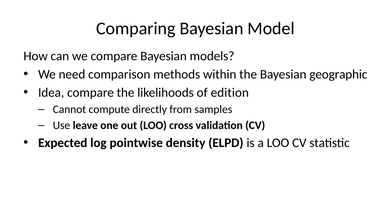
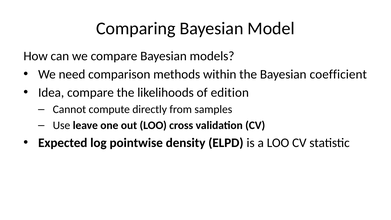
geographic: geographic -> coefficient (338, 74)
